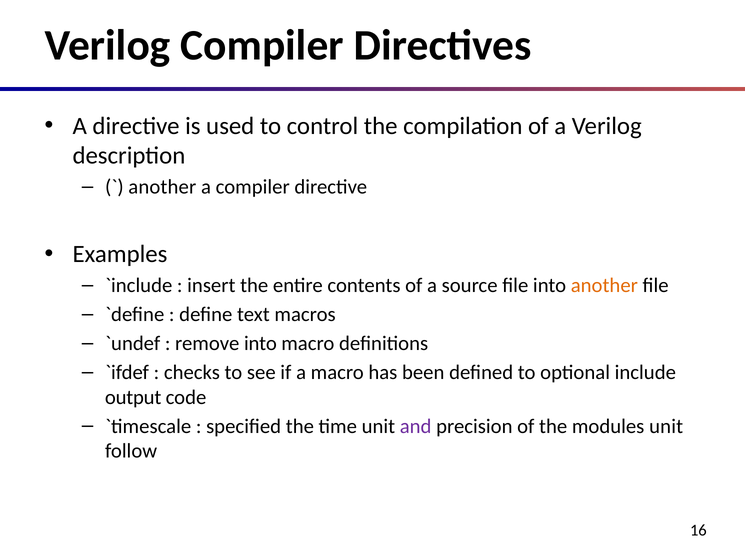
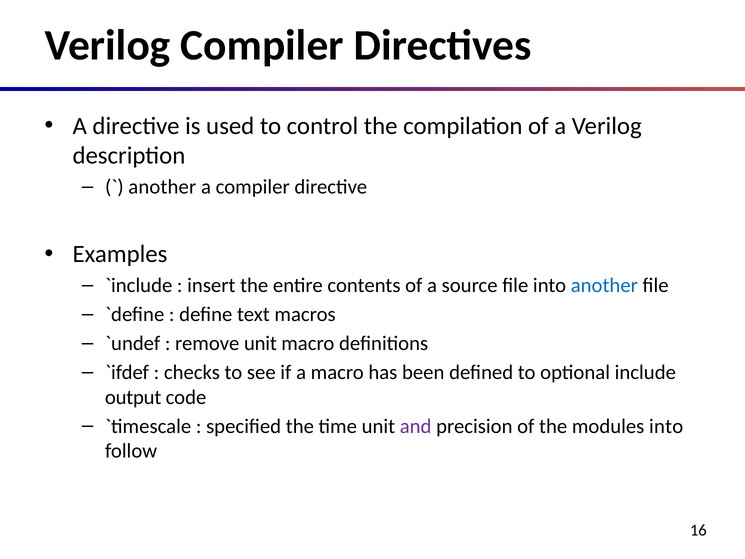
another colour: orange -> blue (604, 285)
remove into: into -> unit (260, 343)
modules unit: unit -> into (666, 426)
